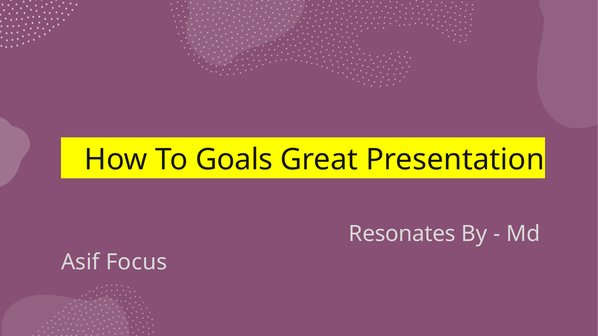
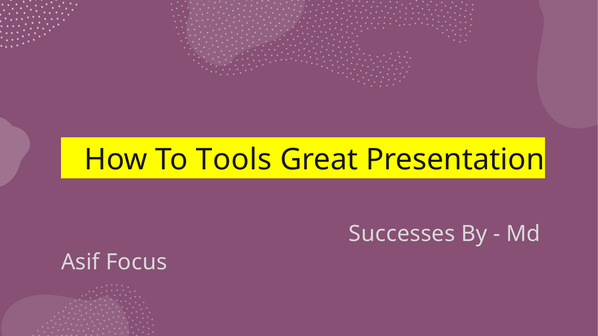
Goals: Goals -> Tools (234, 160)
Resonates: Resonates -> Successes (402, 234)
